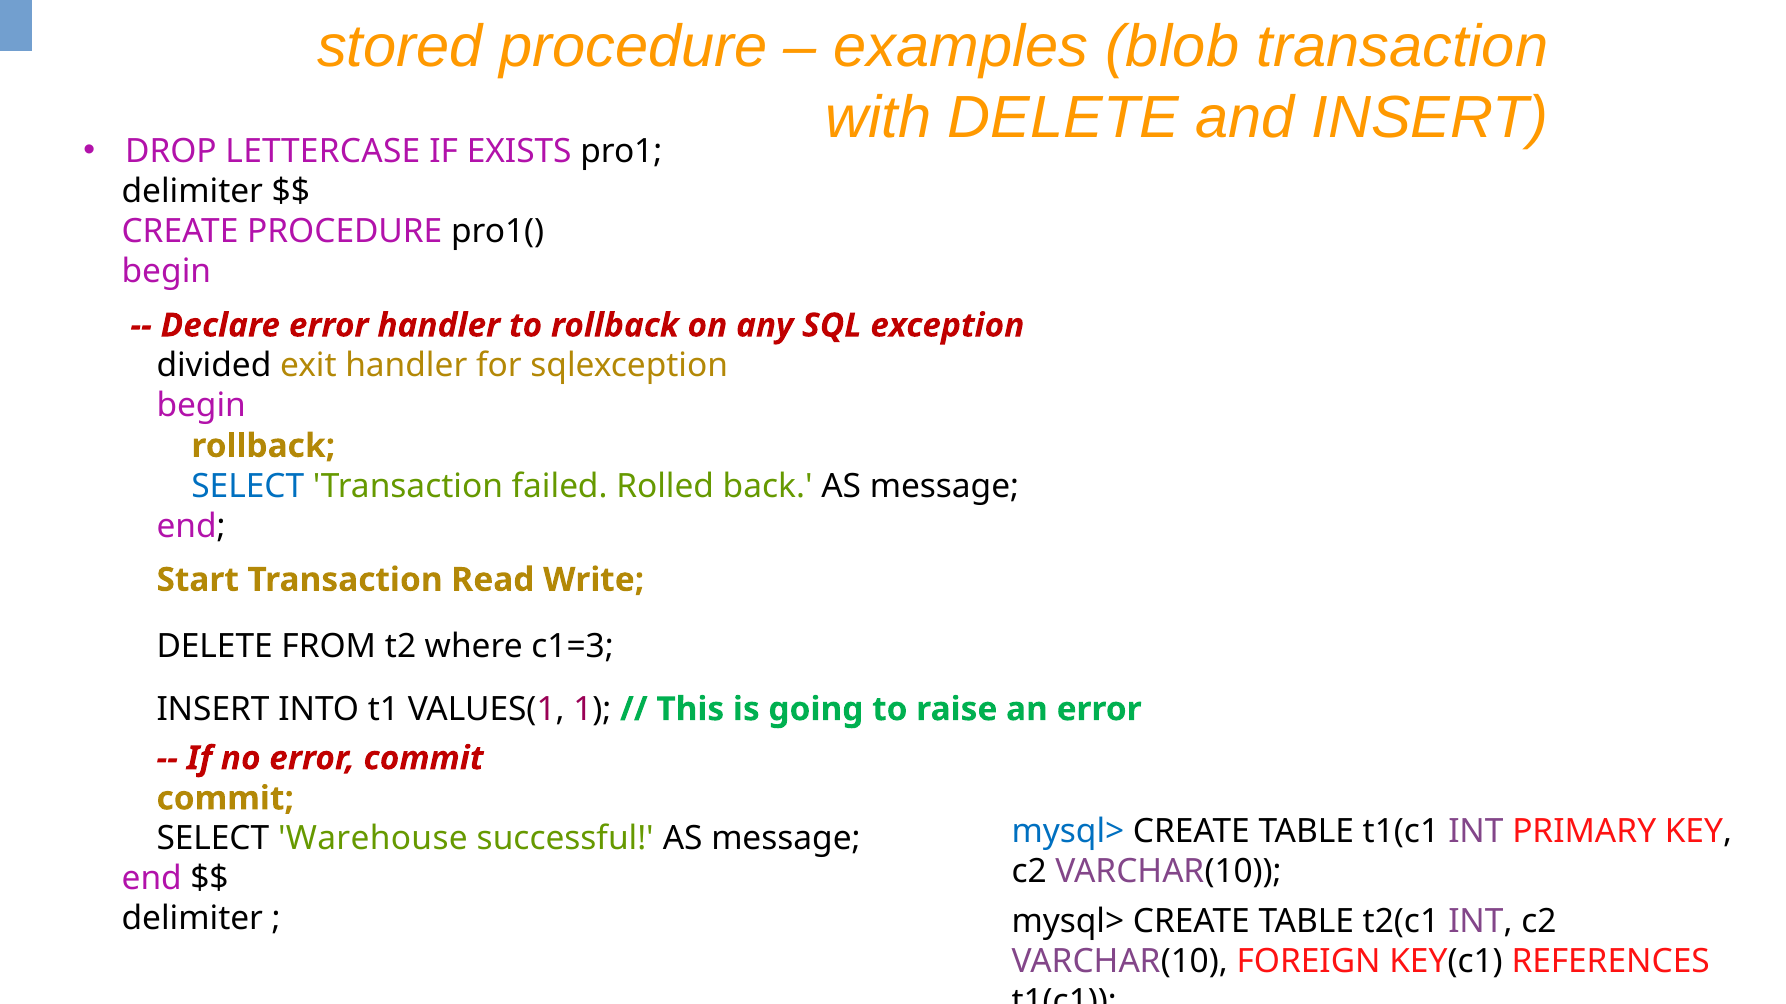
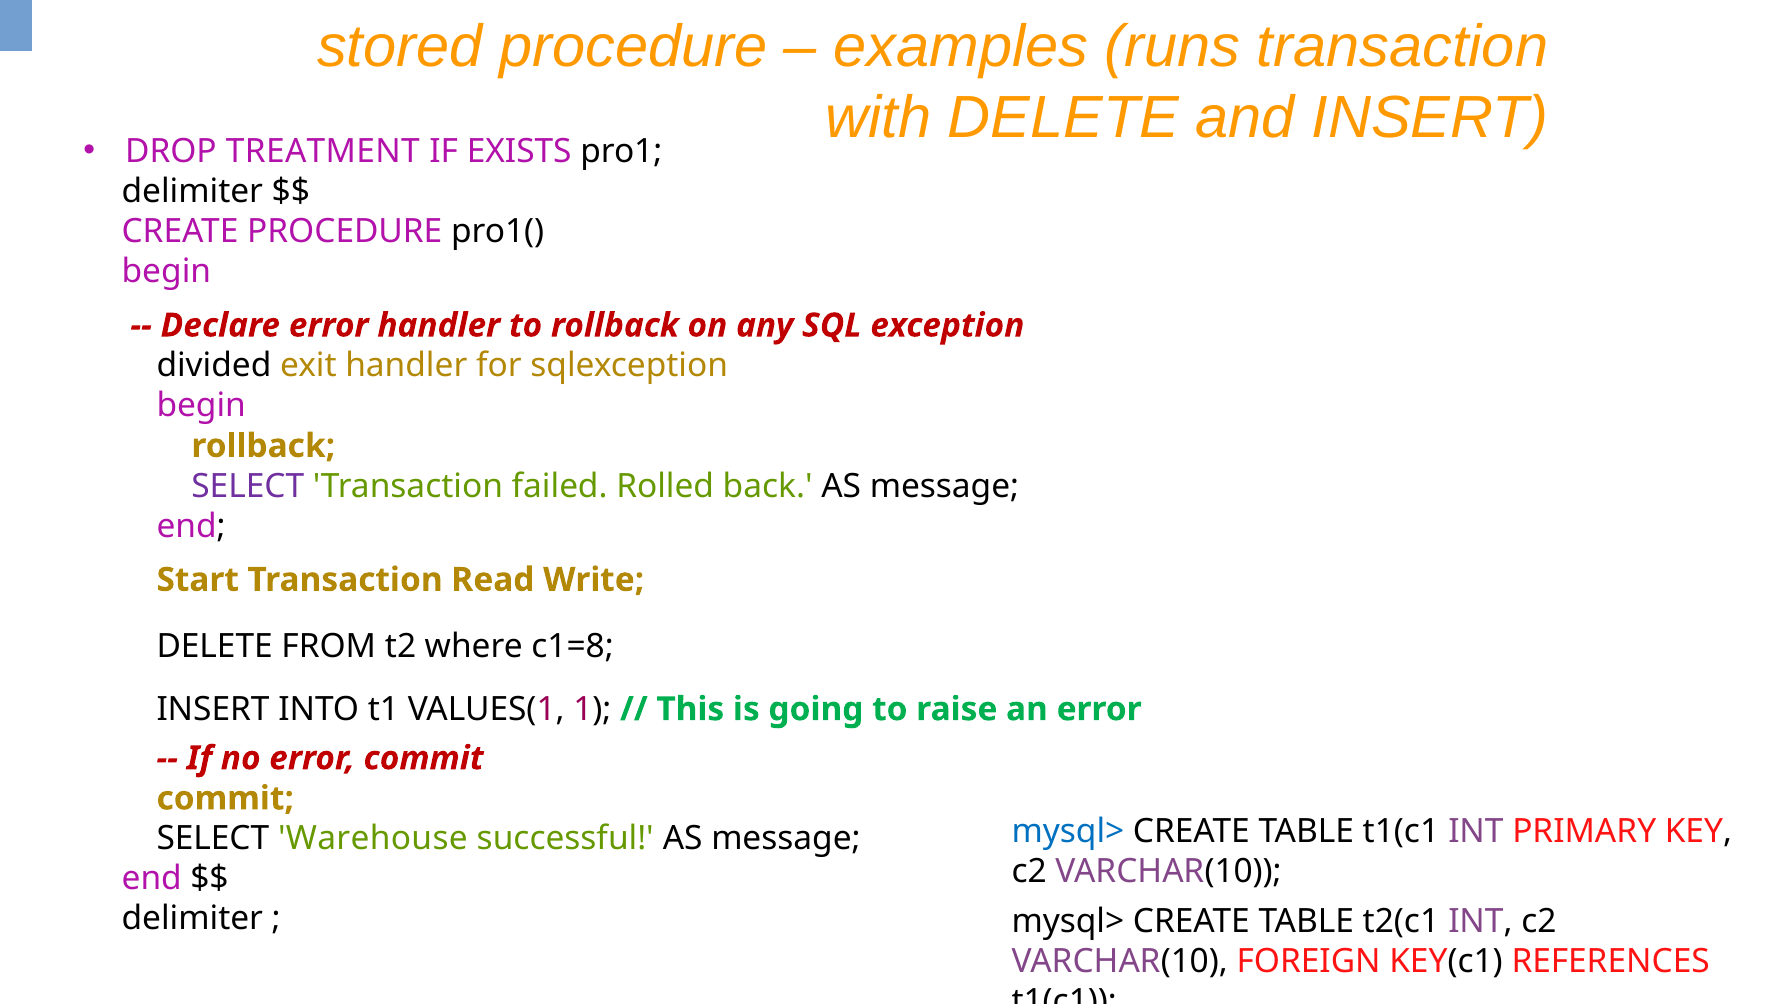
blob: blob -> runs (1173, 46)
LETTERCASE: LETTERCASE -> TREATMENT (323, 152)
SELECT colour: blue -> purple (248, 486)
c1=3: c1=3 -> c1=8 (573, 647)
